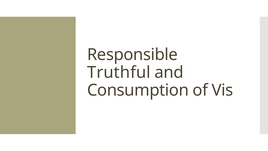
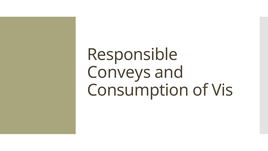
Truthful: Truthful -> Conveys (119, 72)
